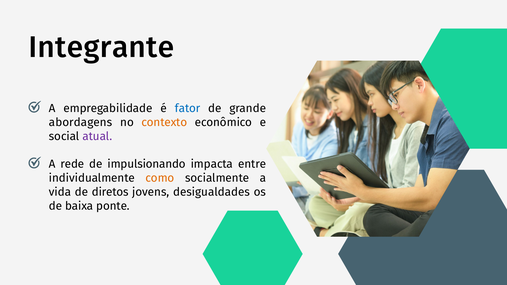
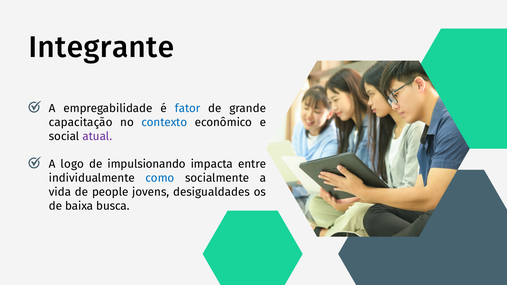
abordagens: abordagens -> capacitação (81, 122)
contexto colour: orange -> blue (164, 122)
rede: rede -> logo (72, 164)
como colour: orange -> blue (160, 178)
diretos: diretos -> people (110, 192)
ponte: ponte -> busca (113, 206)
